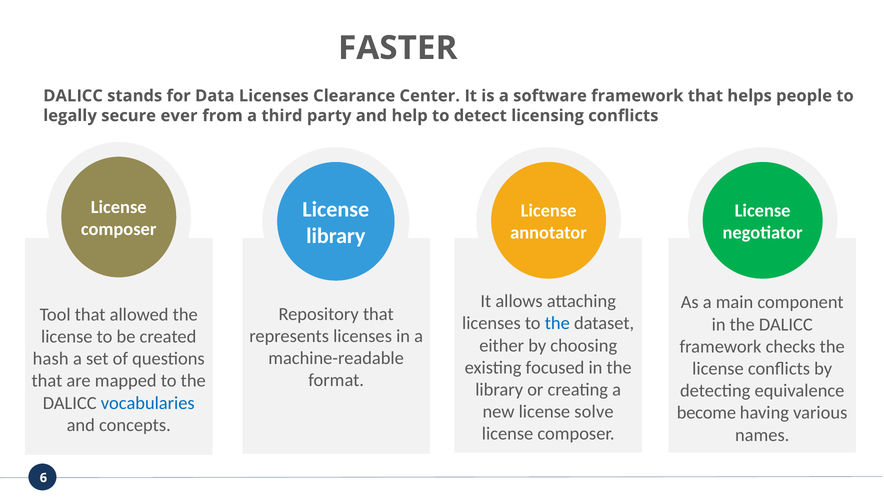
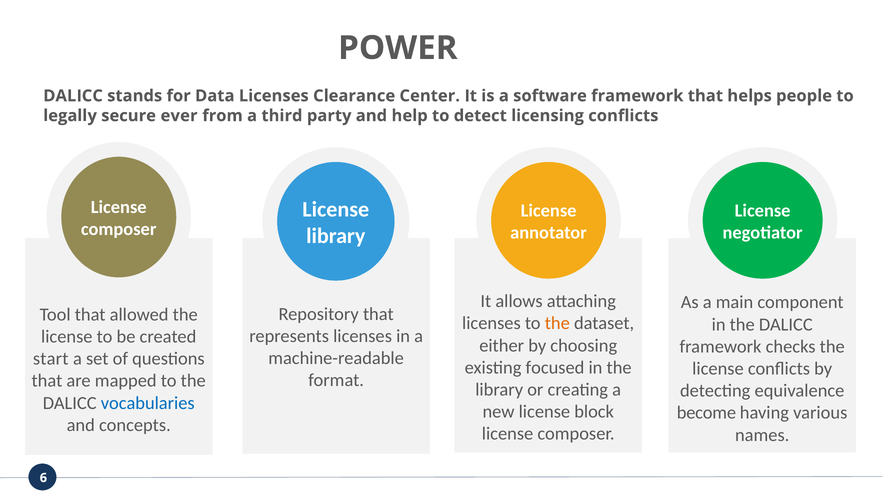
FASTER: FASTER -> POWER (398, 48)
the colour: blue -> orange (557, 324)
hash: hash -> start (51, 359)
solve: solve -> block (594, 412)
